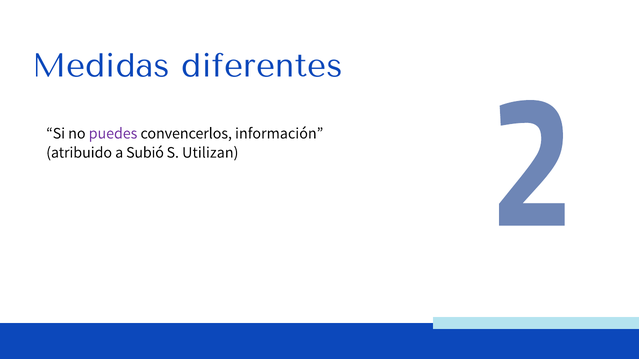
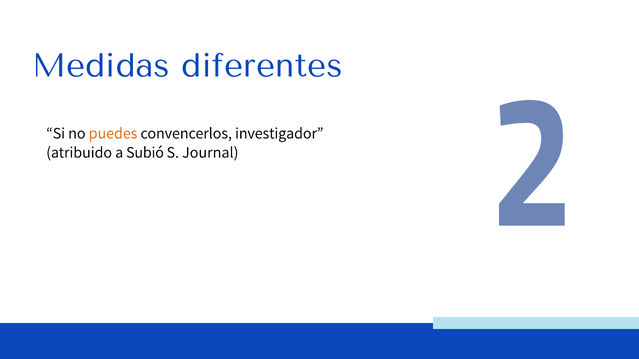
puedes colour: purple -> orange (113, 133)
información: información -> investigador (279, 133)
Utilizan: Utilizan -> Journal (210, 153)
